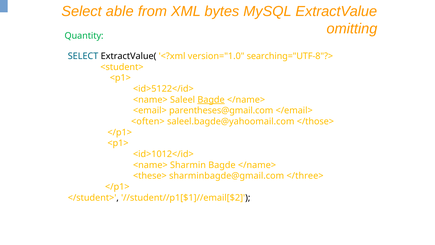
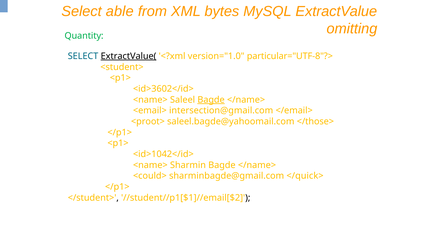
ExtractValue( underline: none -> present (129, 56)
searching="UTF-8"?>: searching="UTF-8"?> -> particular="UTF-8"?> (290, 56)
<id>5122</id>: <id>5122</id> -> <id>3602</id> (163, 89)
parentheses@gmail.com: parentheses@gmail.com -> intersection@gmail.com (221, 110)
<often>: <often> -> <proot> (148, 121)
<id>1012</id>: <id>1012</id> -> <id>1042</id> (163, 154)
<these>: <these> -> <could> (150, 176)
</three>: </three> -> </quick> (305, 176)
